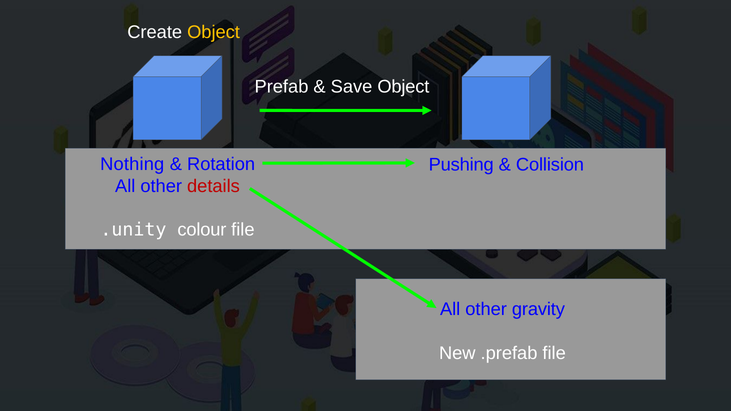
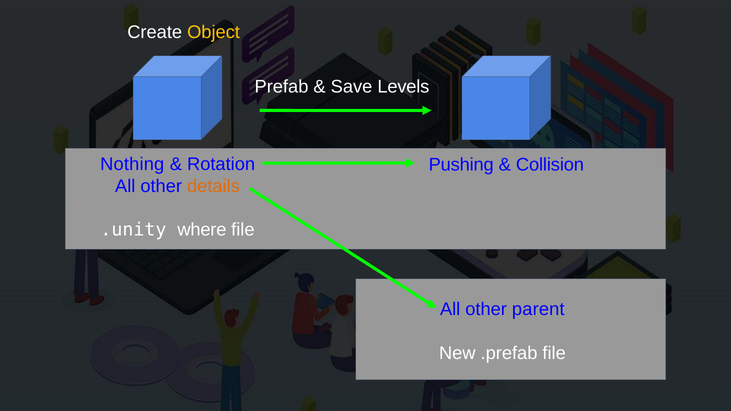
Save Object: Object -> Levels (403, 87)
details colour: red -> orange (213, 186)
colour: colour -> where (202, 230)
gravity: gravity -> parent (538, 309)
